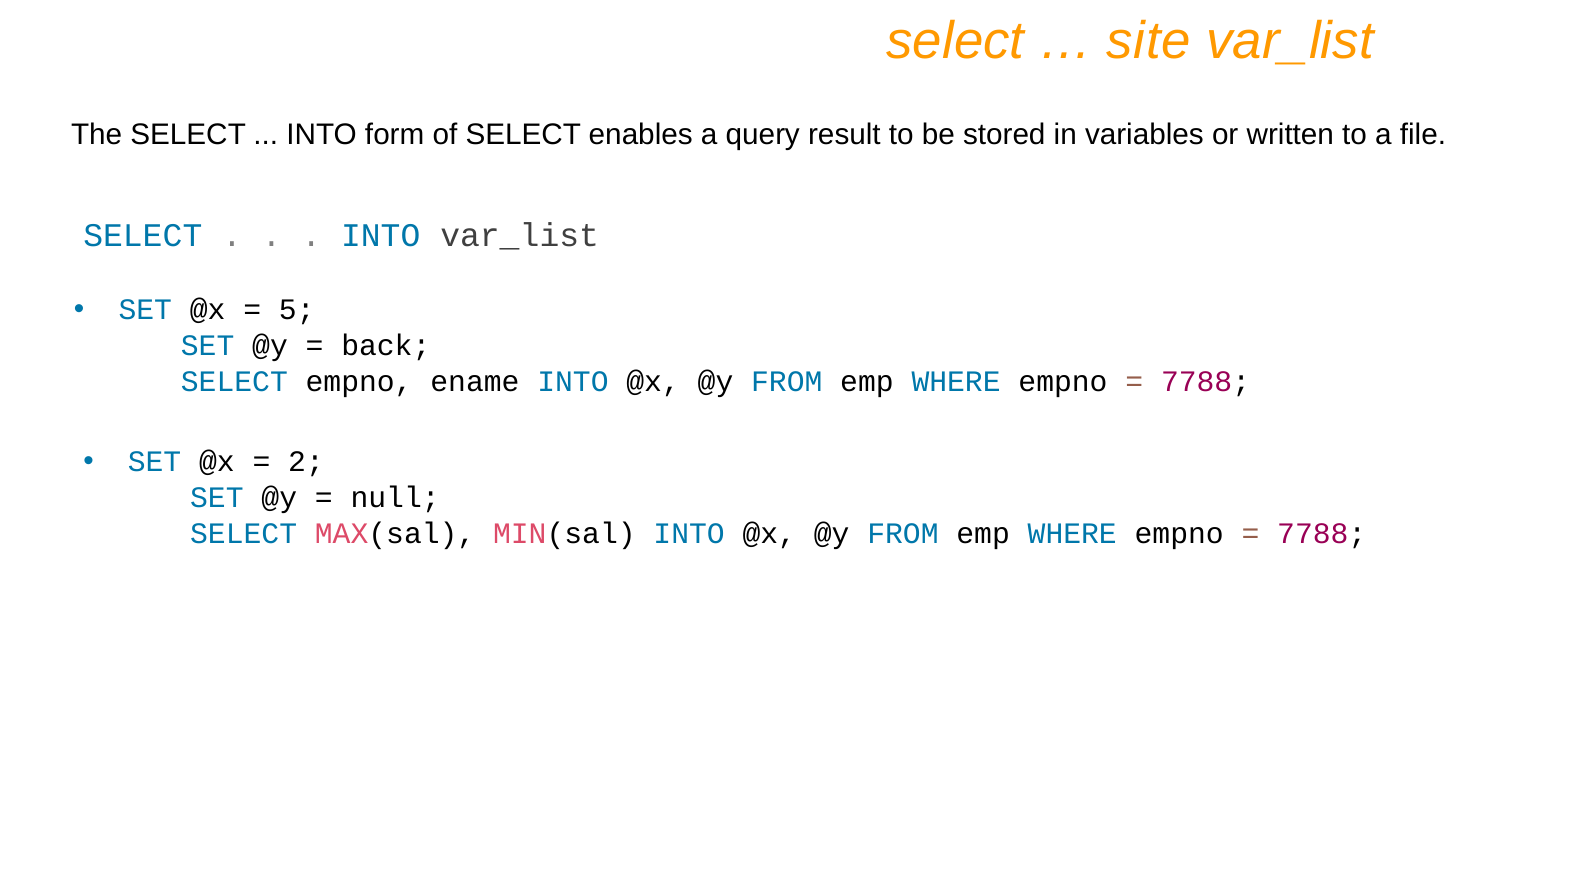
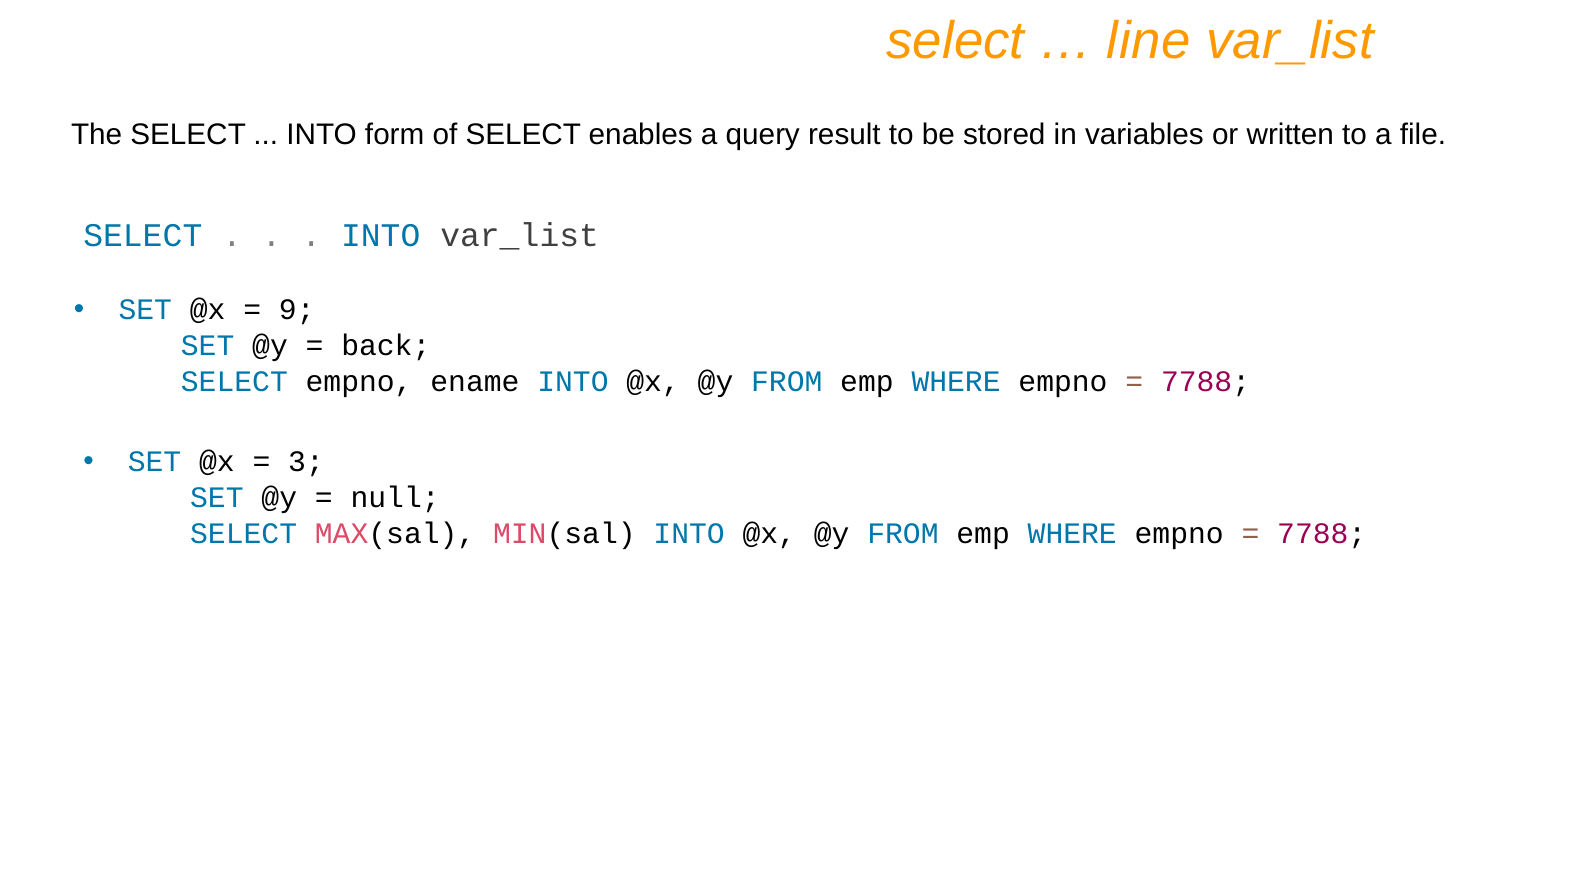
site: site -> line (1149, 41)
5: 5 -> 9 (297, 310)
2: 2 -> 3 (306, 462)
